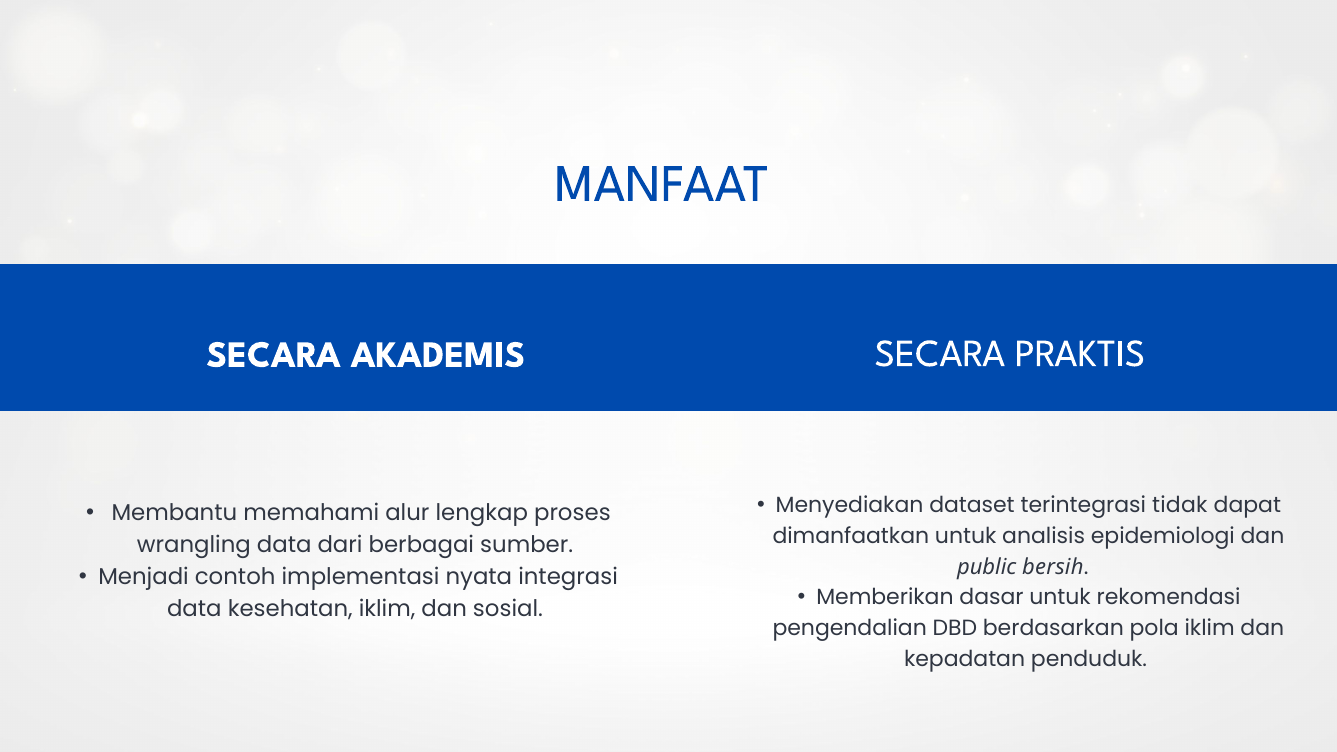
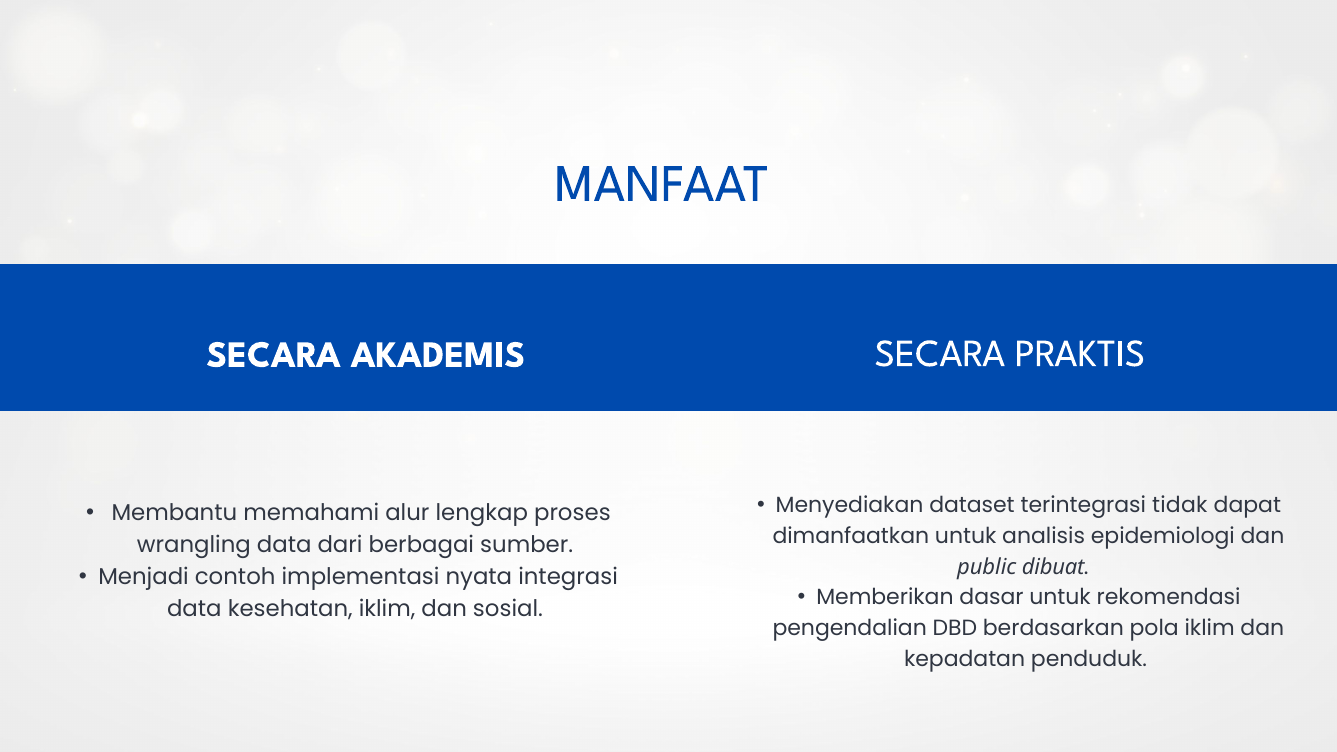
bersih: bersih -> dibuat (1053, 567)
